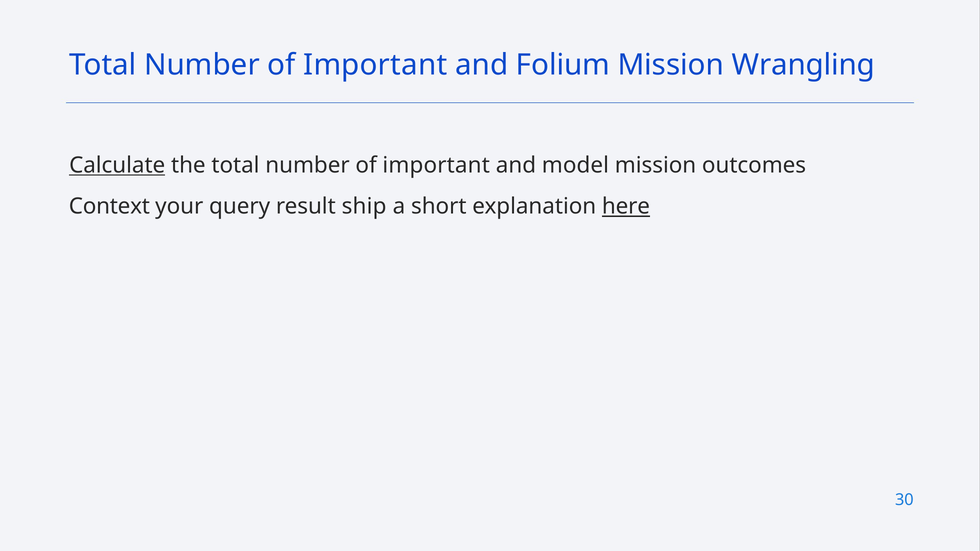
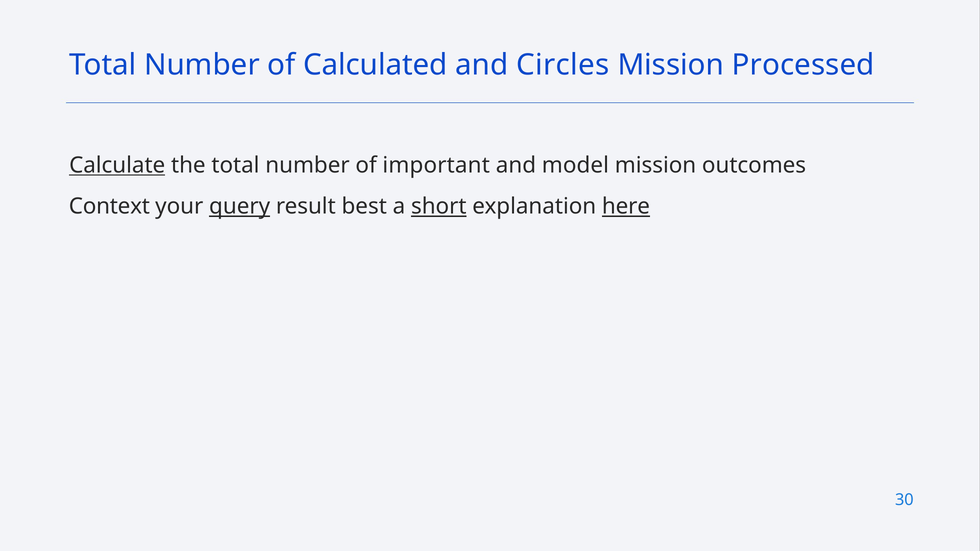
Important: Important -> Calculated (375, 65)
Folium: Folium -> Circles (563, 65)
Wrangling: Wrangling -> Processed (803, 65)
query underline: none -> present (240, 207)
ship: ship -> best (364, 207)
short underline: none -> present (439, 207)
